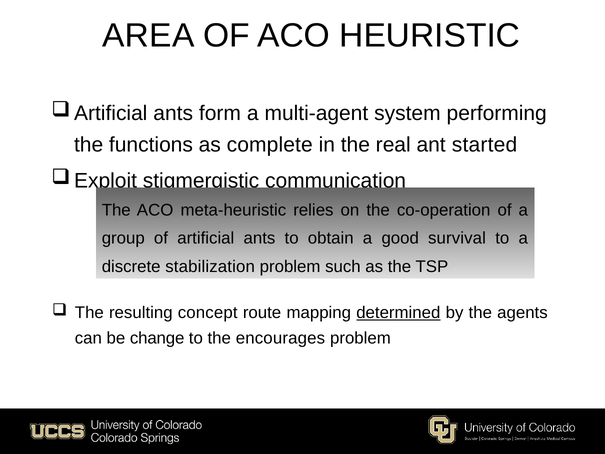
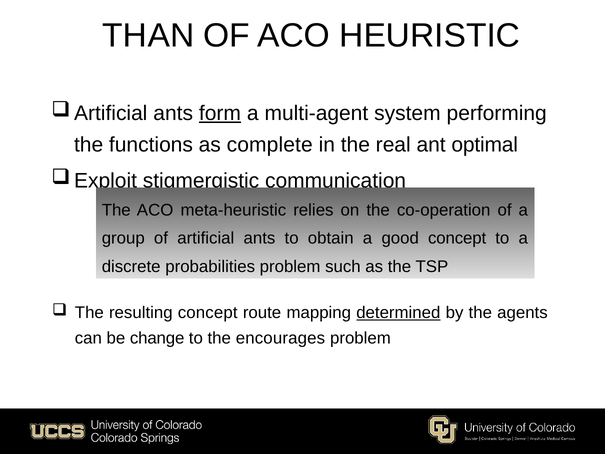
AREA: AREA -> THAN (148, 36)
form underline: none -> present (220, 113)
started: started -> optimal (485, 145)
good survival: survival -> concept (457, 238)
stabilization: stabilization -> probabilities (210, 266)
